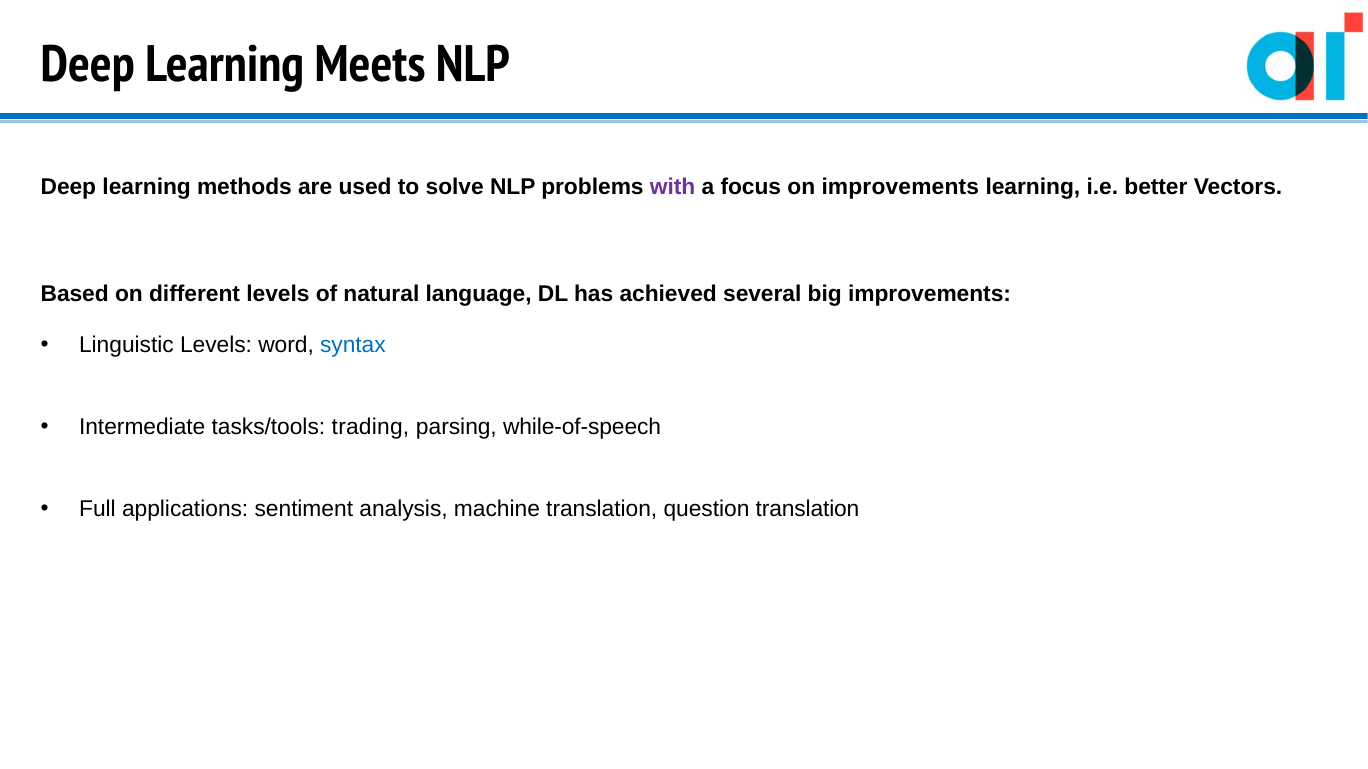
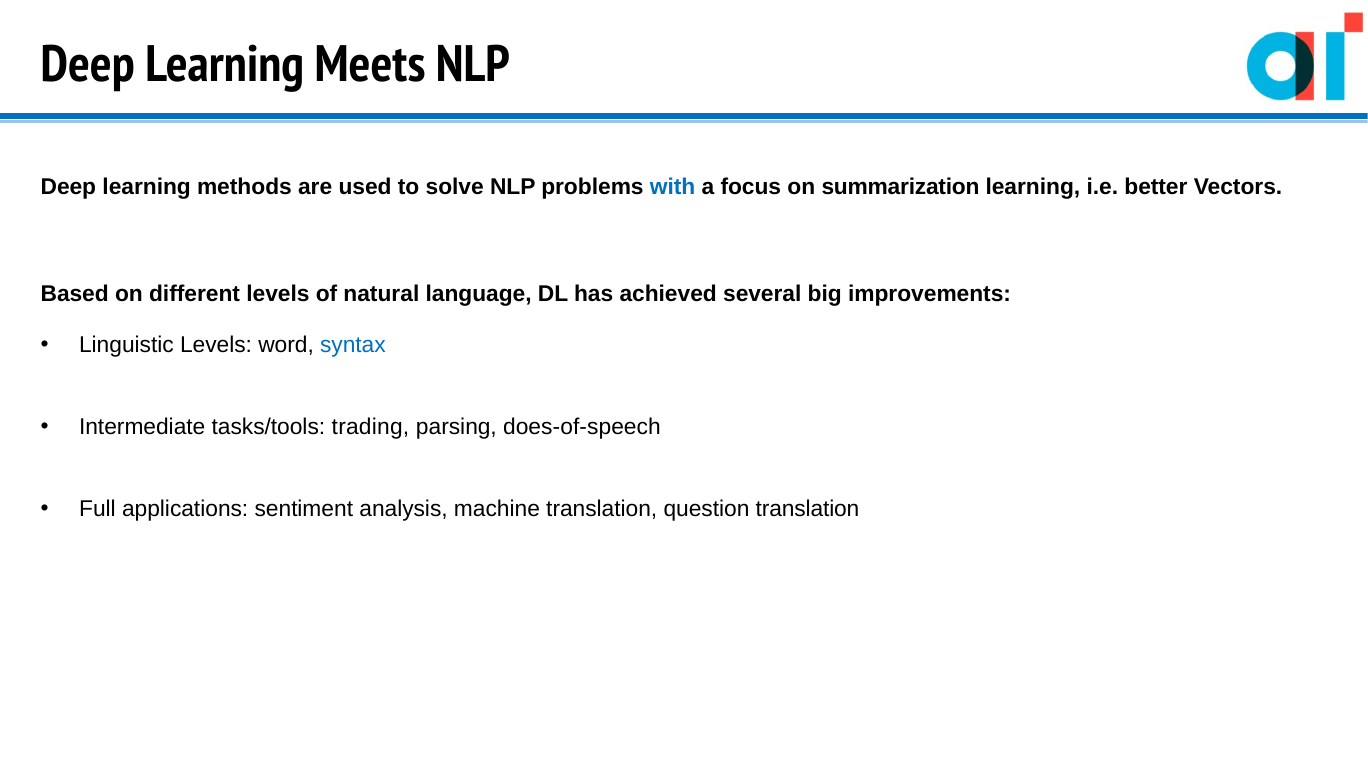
with colour: purple -> blue (673, 187)
on improvements: improvements -> summarization (900, 187)
while-of-speech: while-of-speech -> does-of-speech (582, 428)
